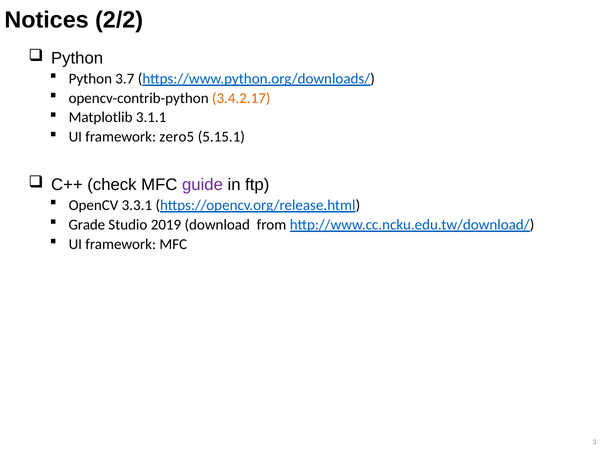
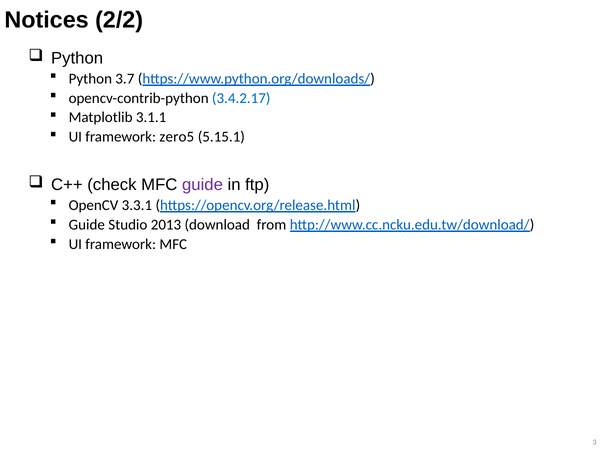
3.4.2.17 colour: orange -> blue (241, 98)
Grade: Grade -> Guide (87, 225)
2019: 2019 -> 2013 (166, 225)
